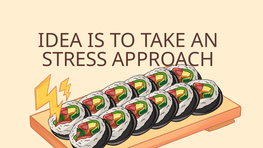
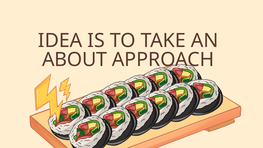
STRESS: STRESS -> ABOUT (75, 60)
